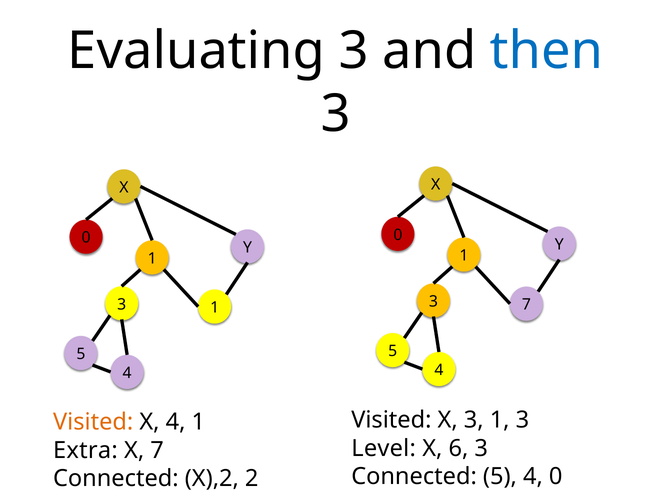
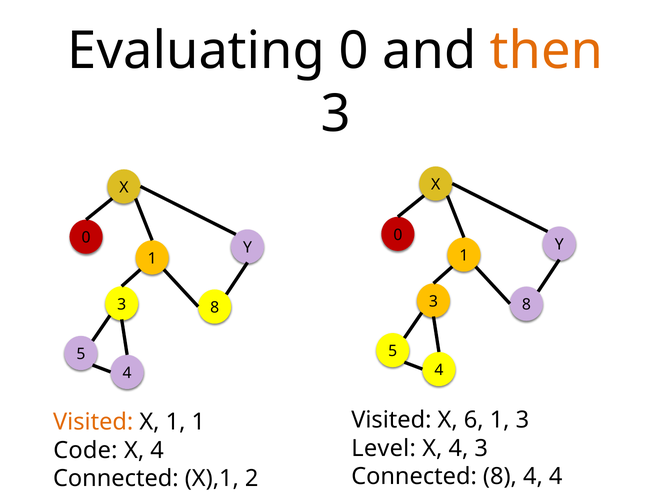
Evaluating 3: 3 -> 0 (354, 51)
then colour: blue -> orange (547, 51)
7: 7 -> 8 (526, 304)
1: 1 -> 8 (215, 307)
X 3: 3 -> 6 (474, 419)
X 4: 4 -> 1 (176, 421)
6: 6 -> 4 (458, 448)
Extra: Extra -> Code (85, 450)
7: 7 -> 4 (157, 450)
Connected 5: 5 -> 8 (500, 476)
4 0: 0 -> 4 (556, 476)
X),2: X),2 -> X),1 (212, 478)
